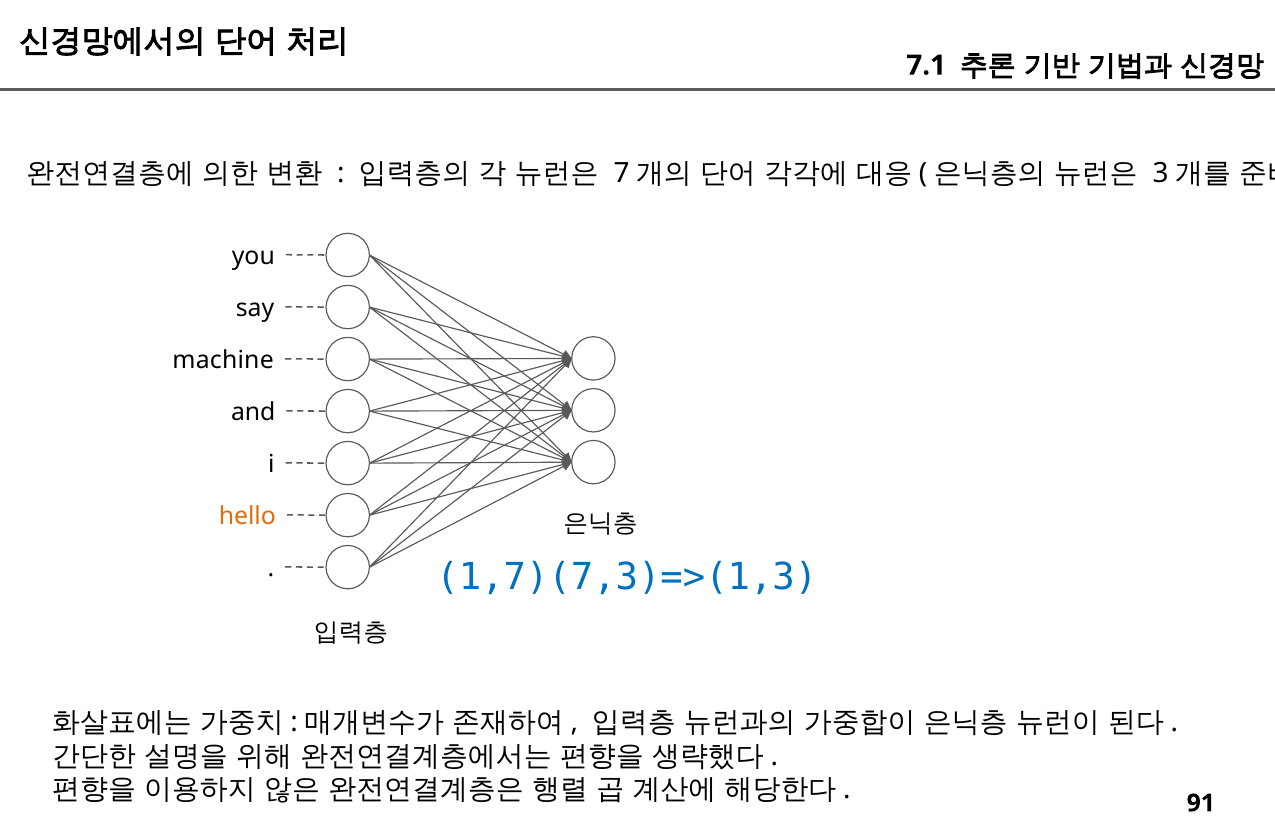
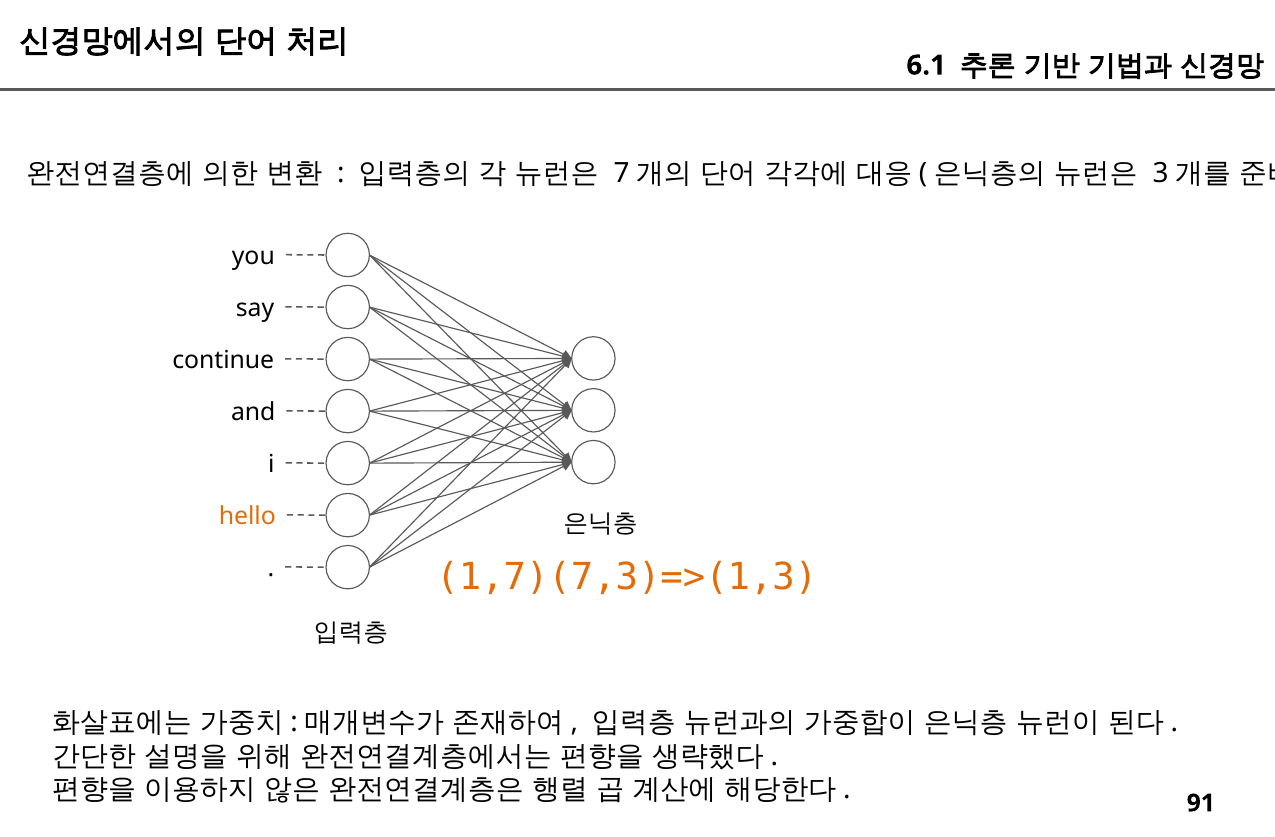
7.1: 7.1 -> 6.1 (926, 65)
machine: machine -> continue (223, 361)
1,7)(7,3)=>(1,3 colour: blue -> orange (627, 577)
